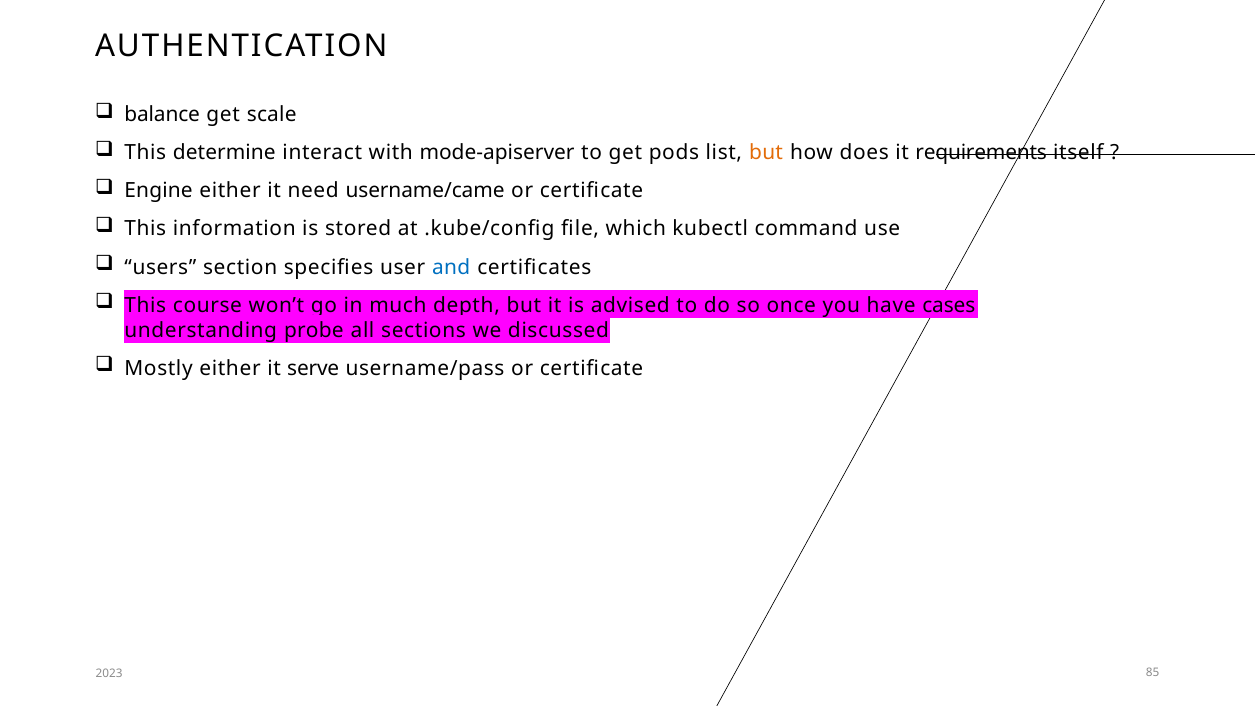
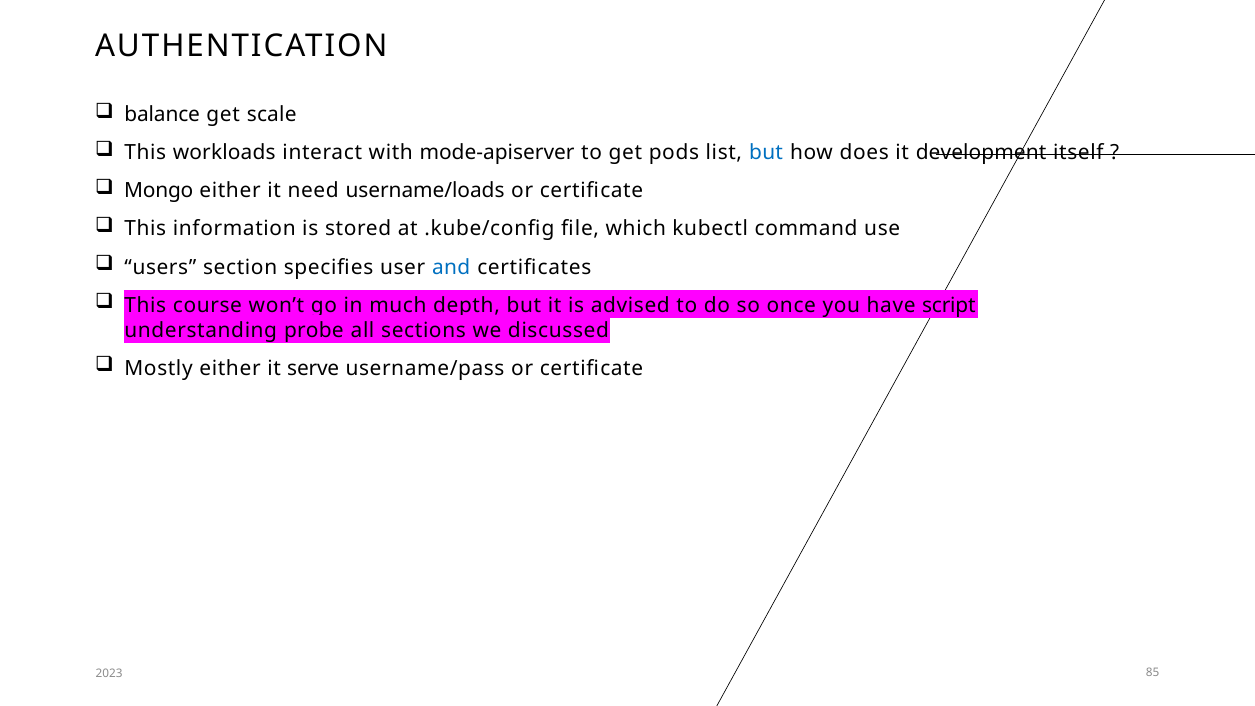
determine: determine -> workloads (224, 153)
but colour: orange -> blue (766, 153)
requirements: requirements -> development (981, 153)
Engine: Engine -> Mongo (159, 191)
username/came: username/came -> username/loads (425, 191)
cases: cases -> script (949, 305)
